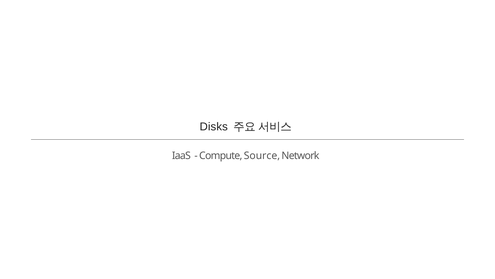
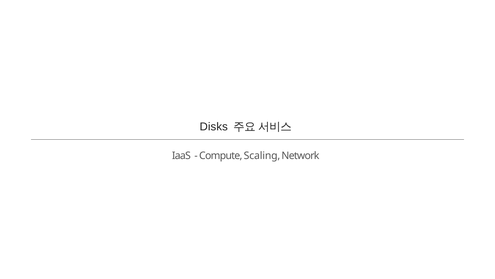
Source: Source -> Scaling (262, 155)
